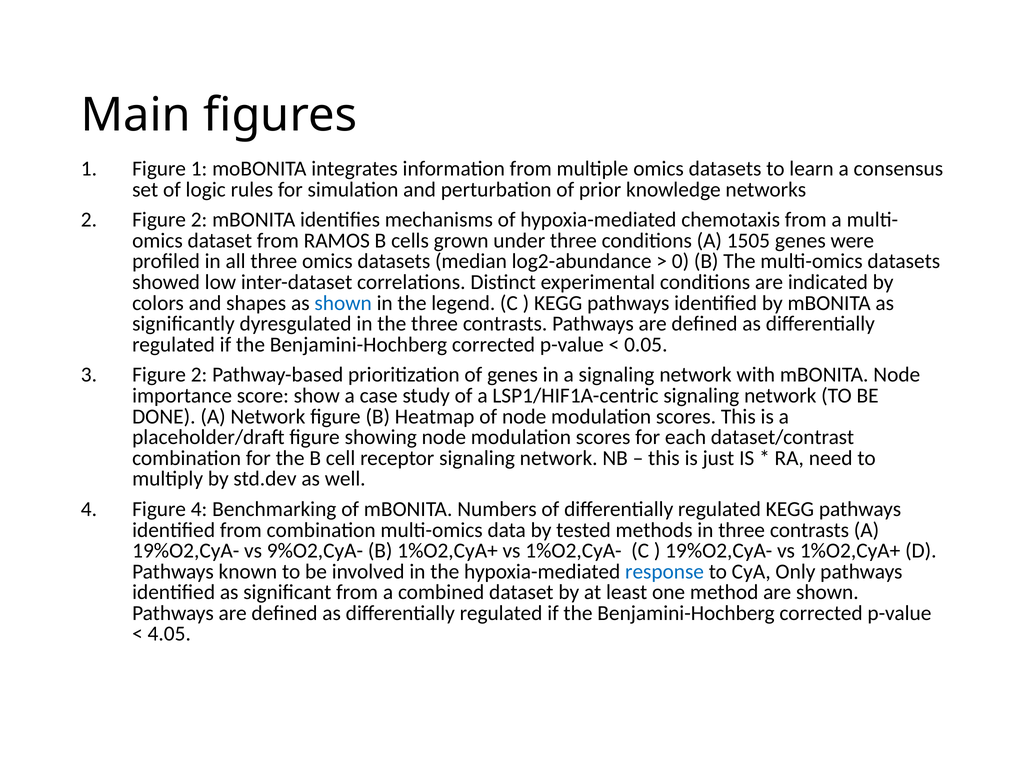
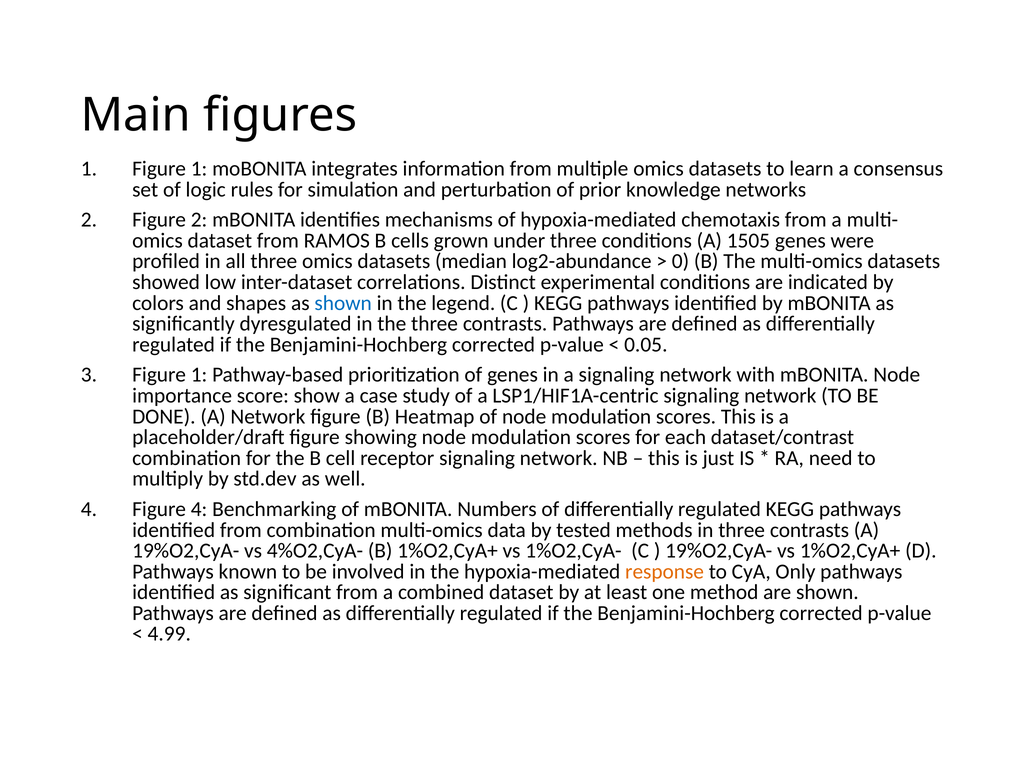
3 Figure 2: 2 -> 1 (199, 375)
9%O2,CyA-: 9%O2,CyA- -> 4%O2,CyA- (315, 551)
response colour: blue -> orange (665, 572)
4.05: 4.05 -> 4.99 (169, 634)
